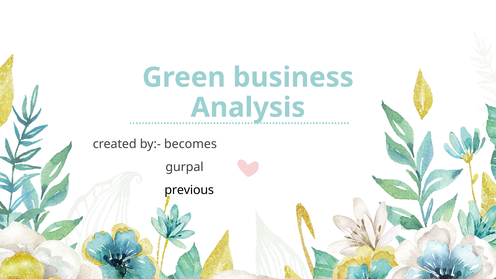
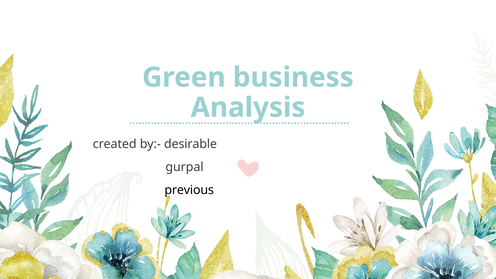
becomes: becomes -> desirable (191, 144)
